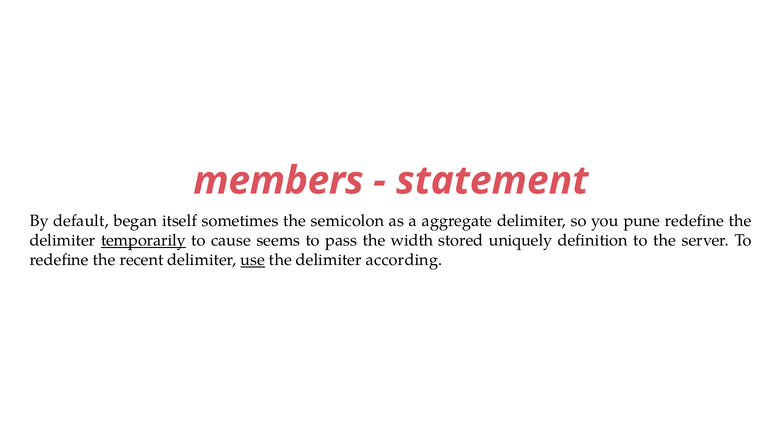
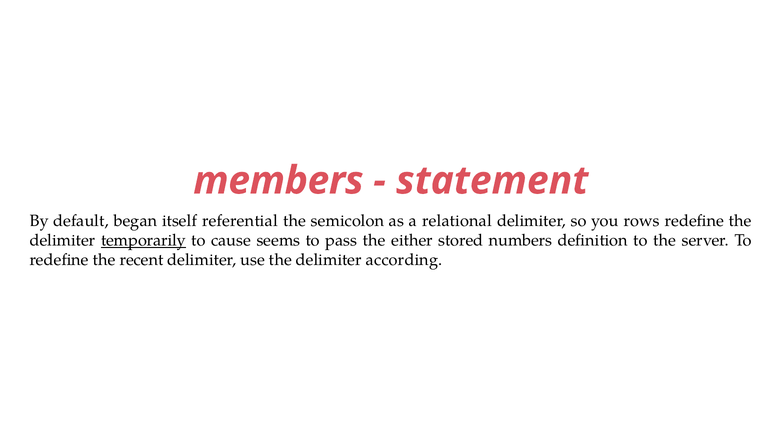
sometimes: sometimes -> referential (240, 221)
aggregate: aggregate -> relational (457, 221)
pune: pune -> rows (642, 221)
width: width -> either (412, 240)
uniquely: uniquely -> numbers (521, 240)
use underline: present -> none (253, 260)
